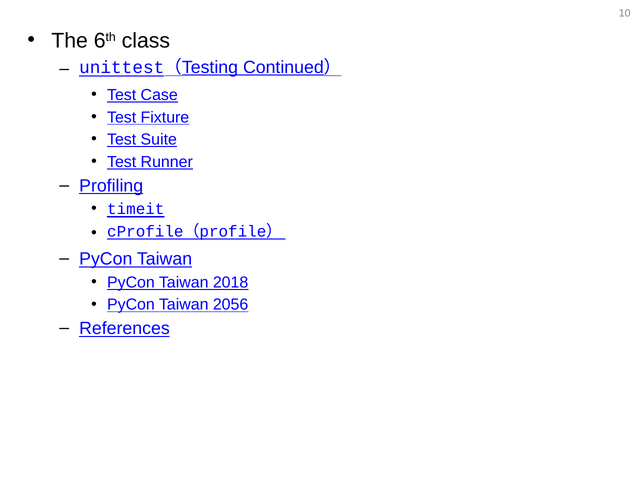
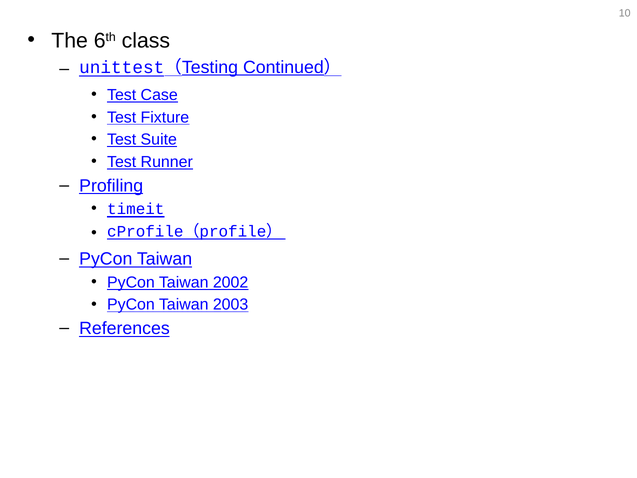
2018: 2018 -> 2002 (231, 282)
2056: 2056 -> 2003 (231, 305)
